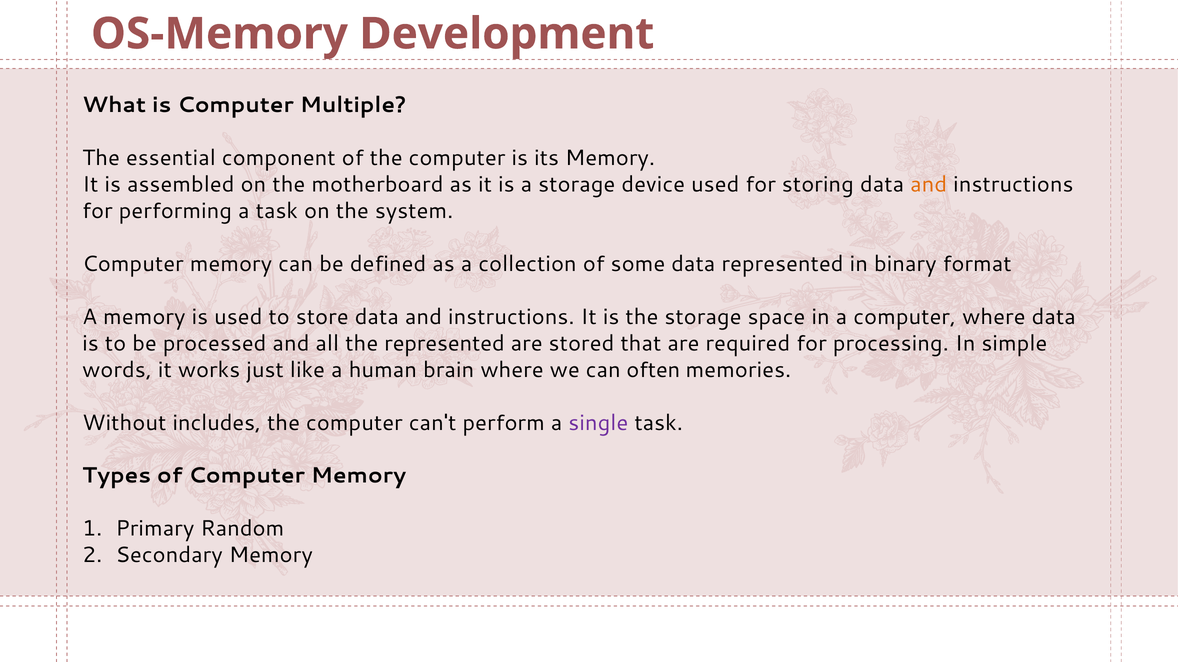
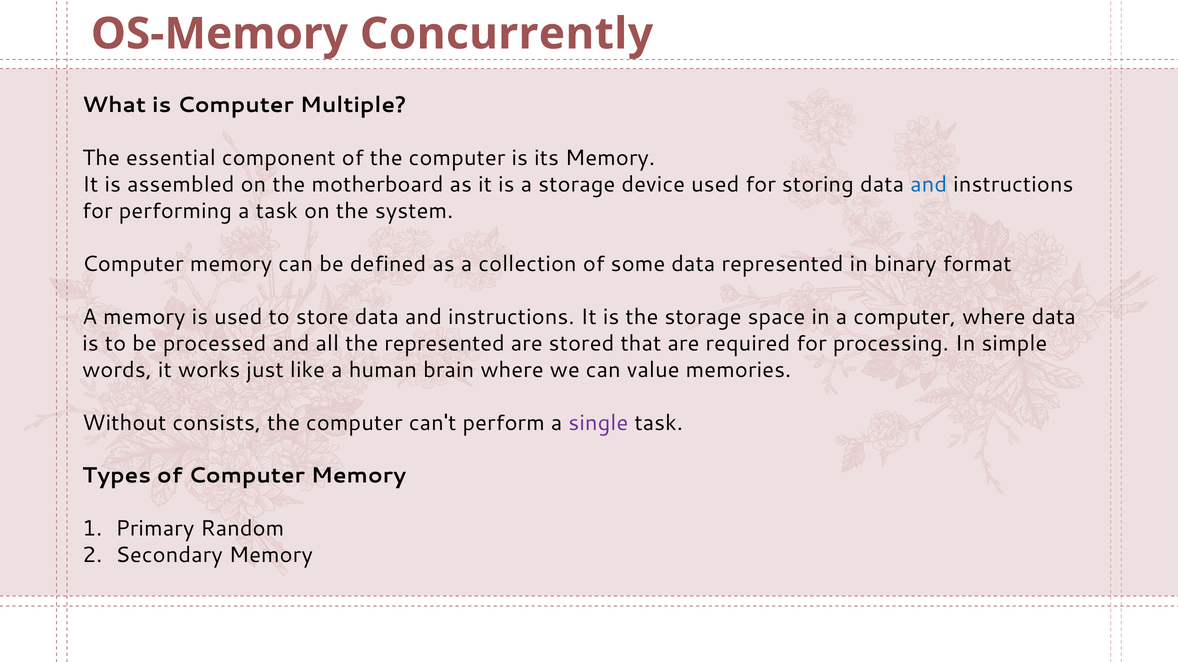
Development: Development -> Concurrently (507, 34)
and colour: orange -> blue (929, 185)
often: often -> value (653, 370)
includes: includes -> consists (217, 423)
